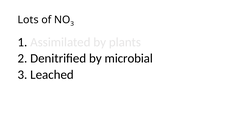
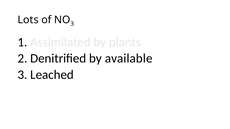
microbial: microbial -> available (129, 59)
